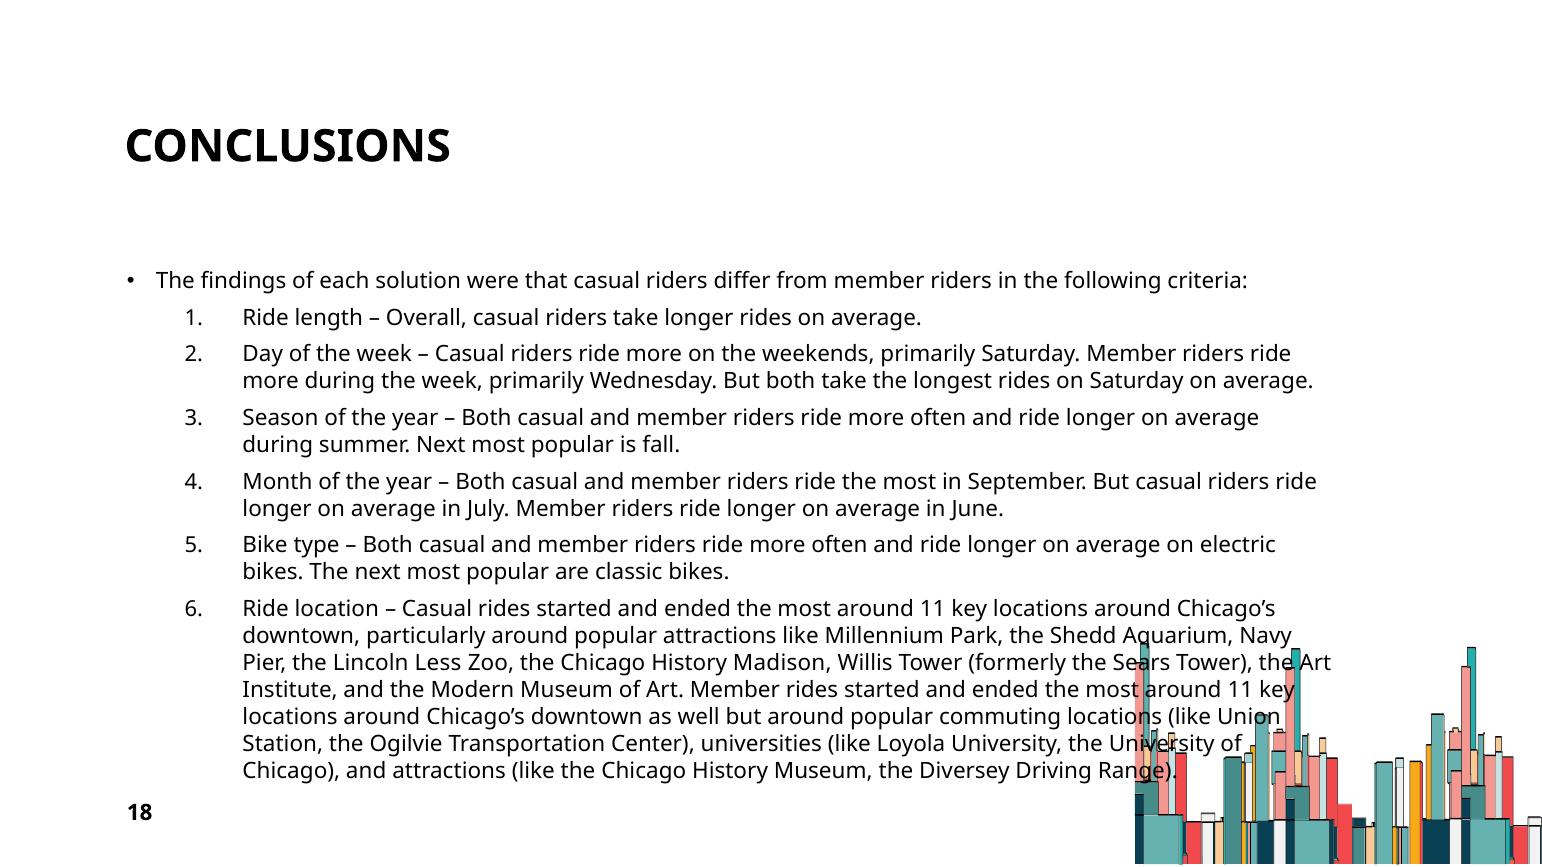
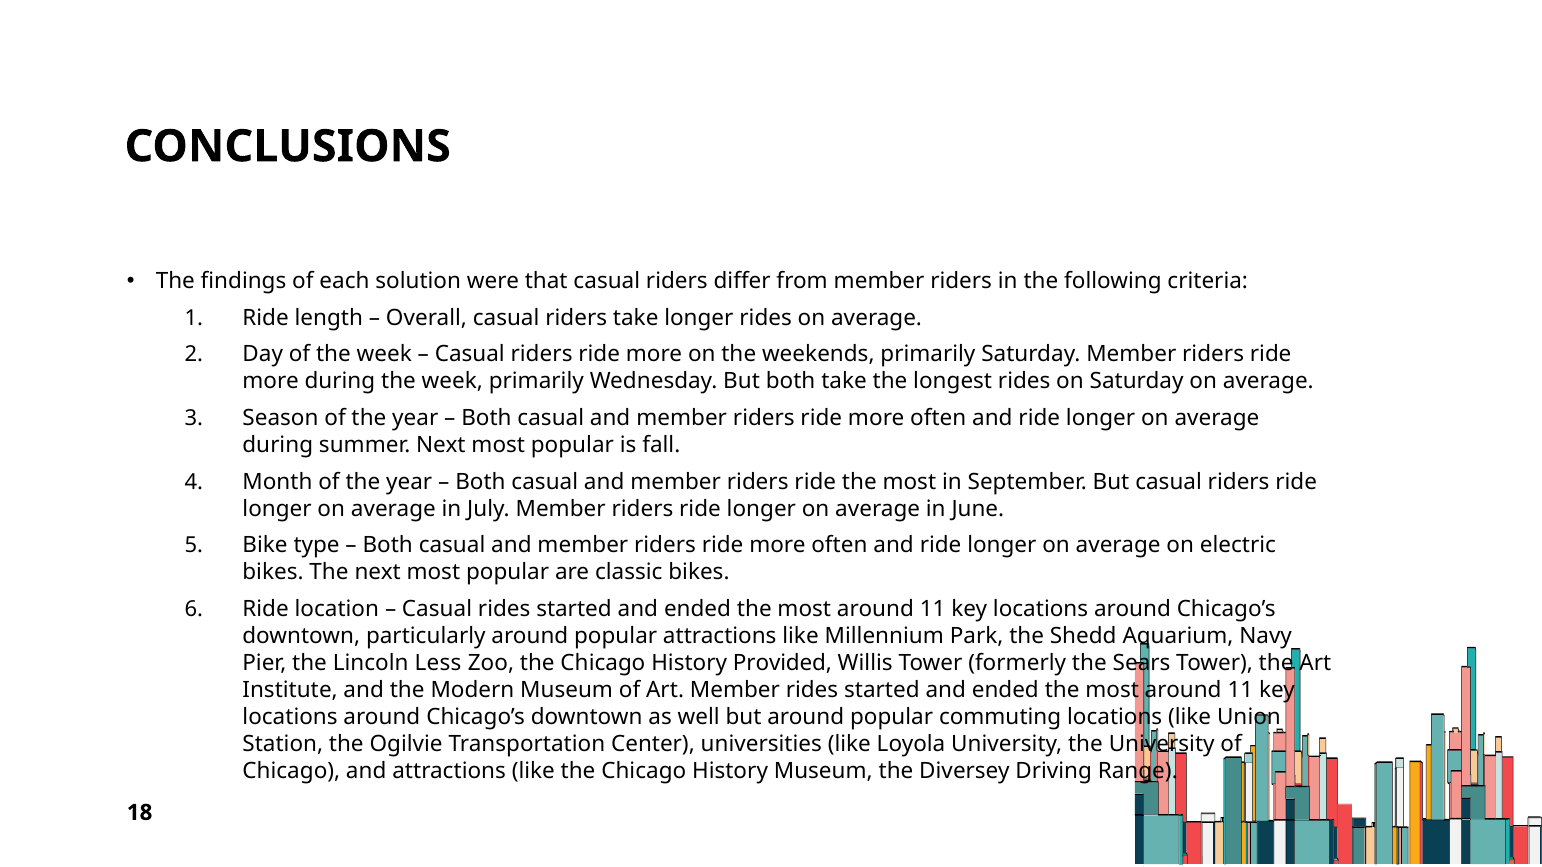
Madison: Madison -> Provided (782, 663)
